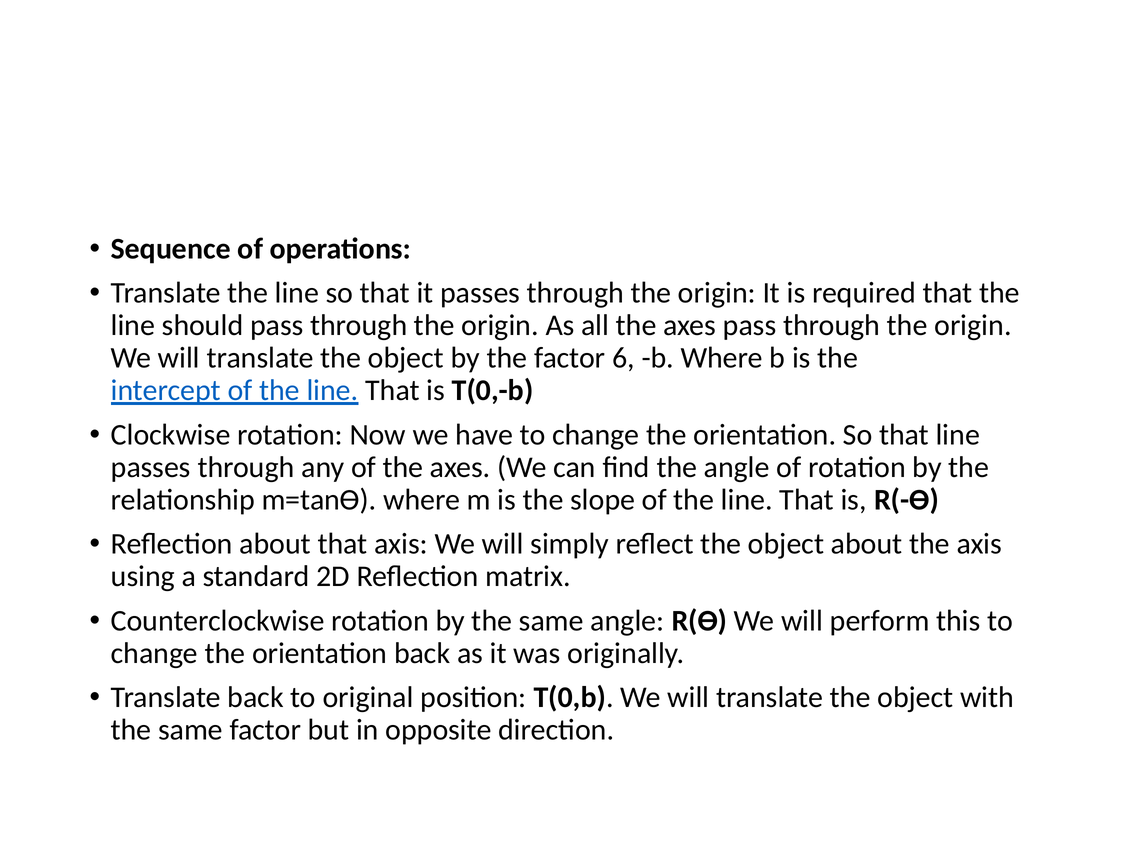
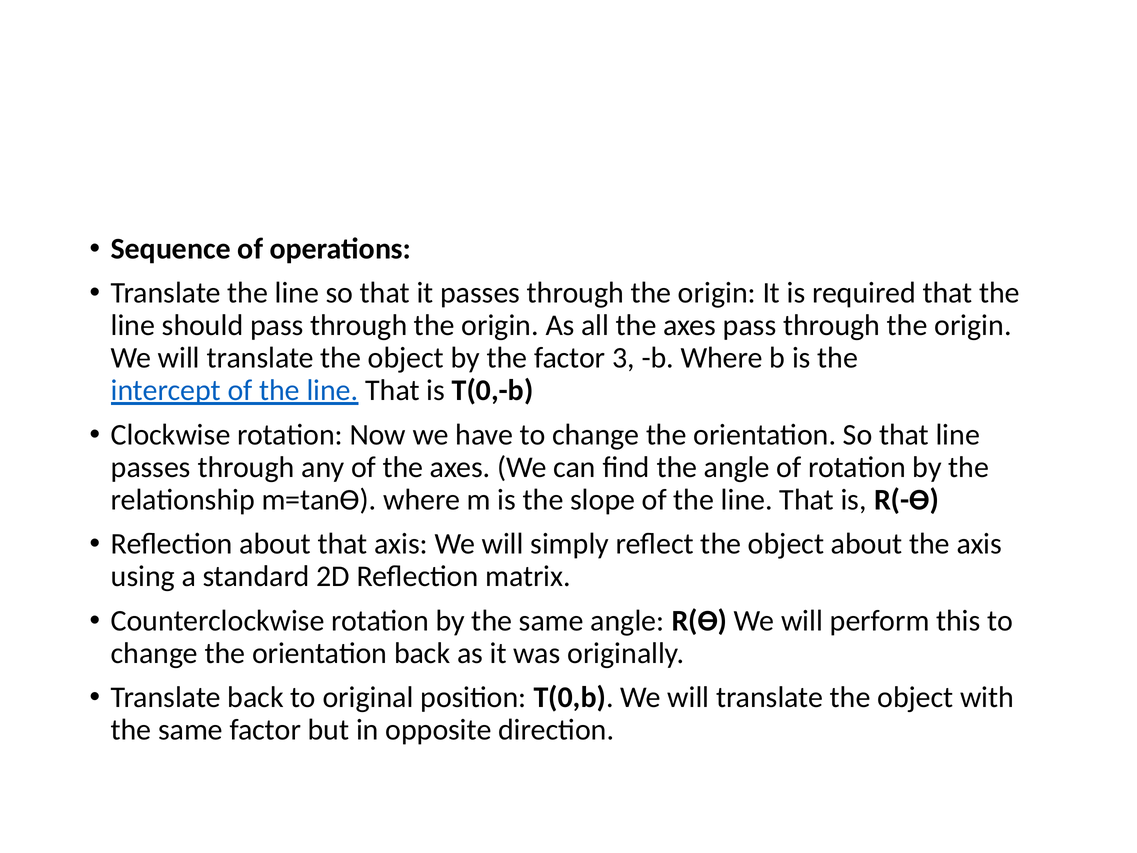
6: 6 -> 3 (624, 358)
